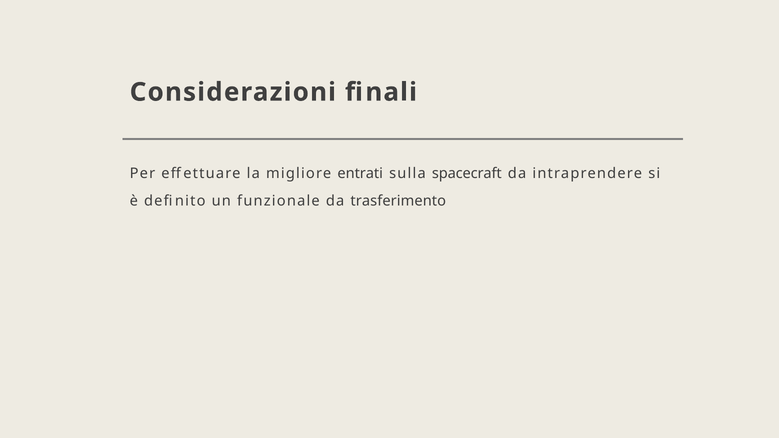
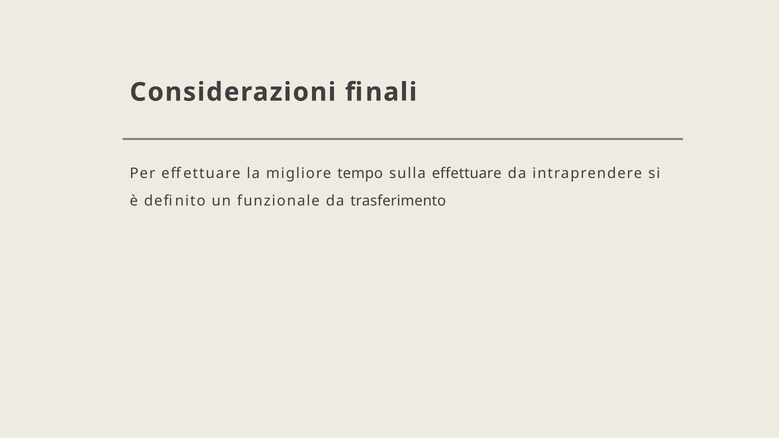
entrati: entrati -> tempo (360, 173)
sulla spacecraft: spacecraft -> effettuare (467, 173)
